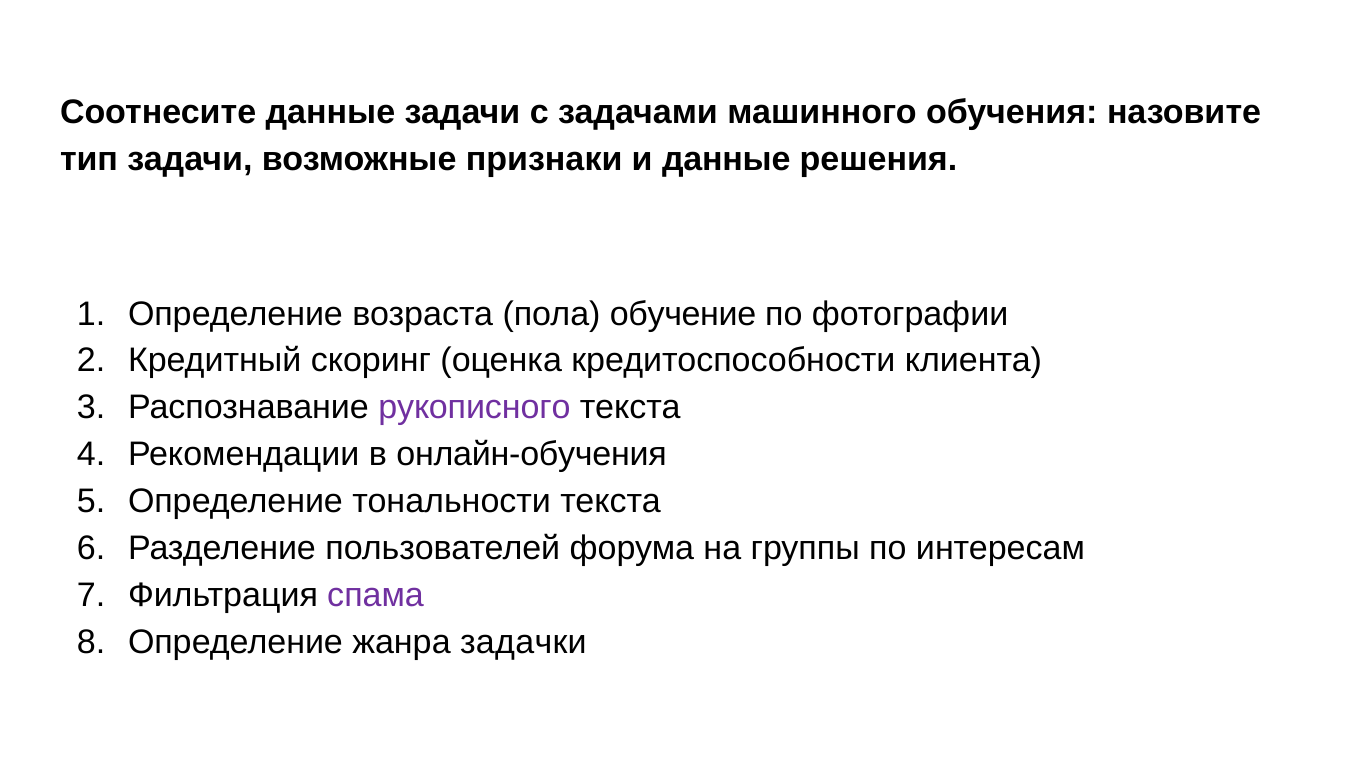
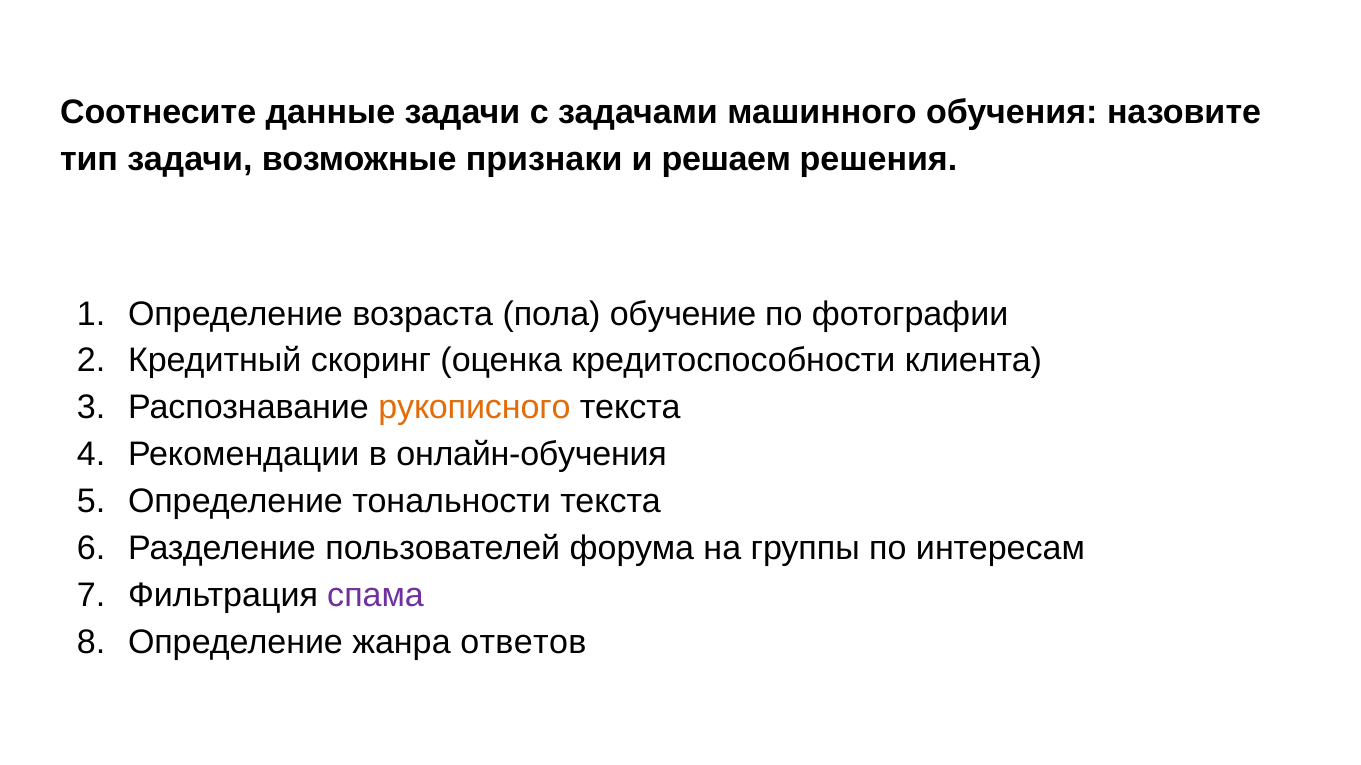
и данные: данные -> решаем (726, 160)
рукописного colour: purple -> orange (474, 408)
задачки: задачки -> ответов (523, 643)
